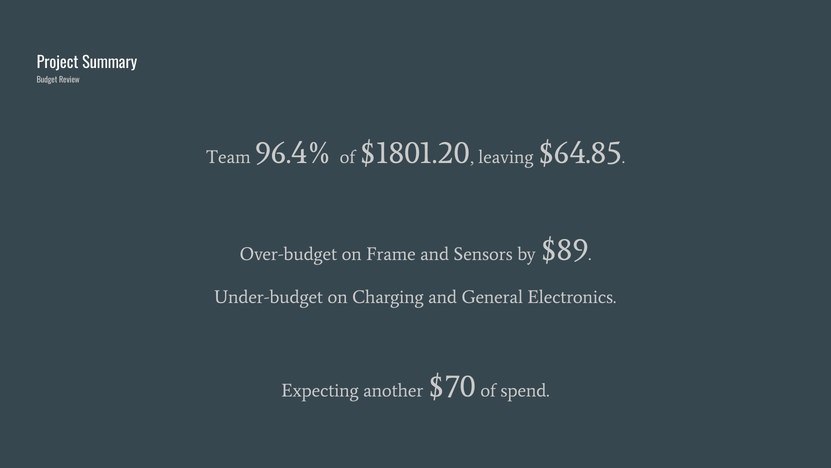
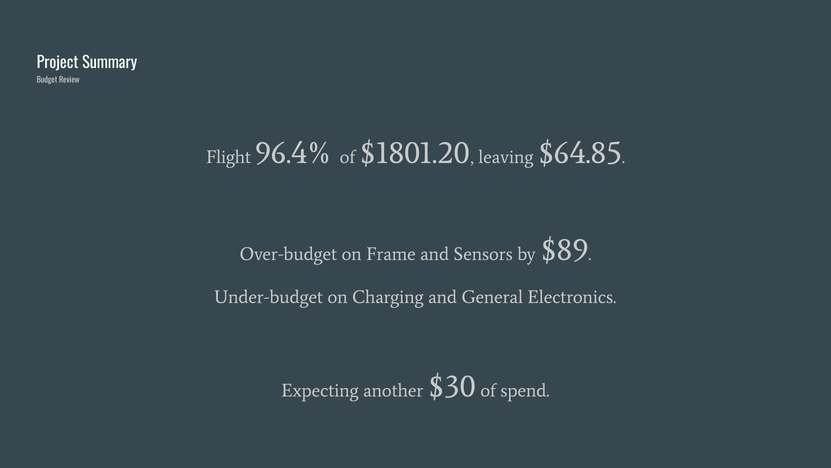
Team: Team -> Flight (229, 157)
$70: $70 -> $30 (452, 386)
